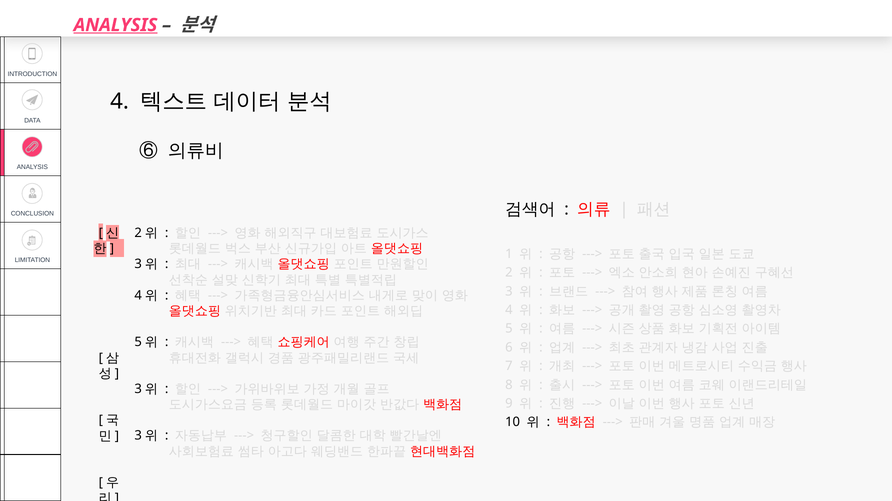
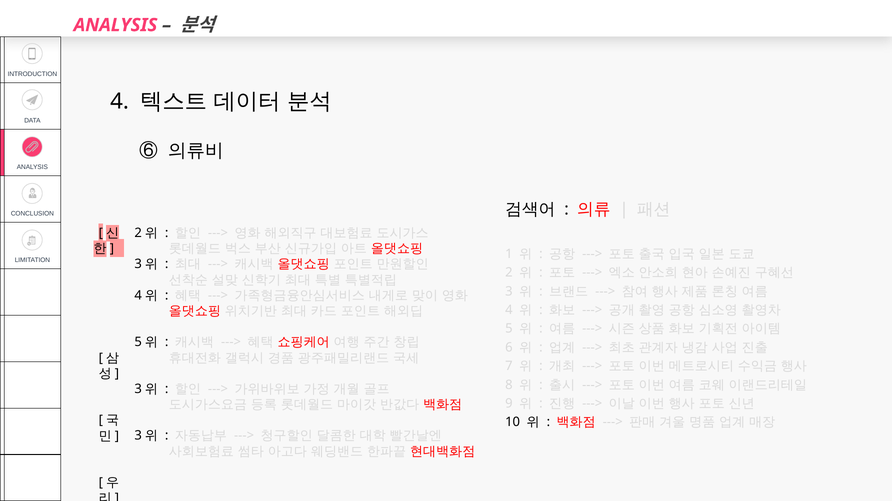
ANALYSIS underline: present -> none (115, 25)
